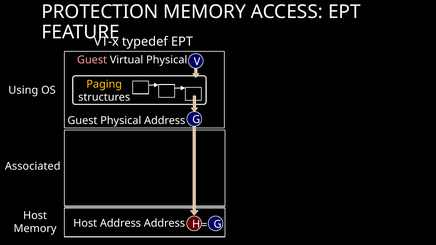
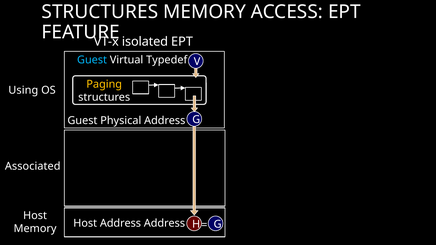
PROTECTION: PROTECTION -> STRUCTURES (100, 12)
typedef: typedef -> isolated (145, 42)
Guest colour: pink -> light blue (92, 60)
Virtual Physical: Physical -> Typedef (167, 60)
